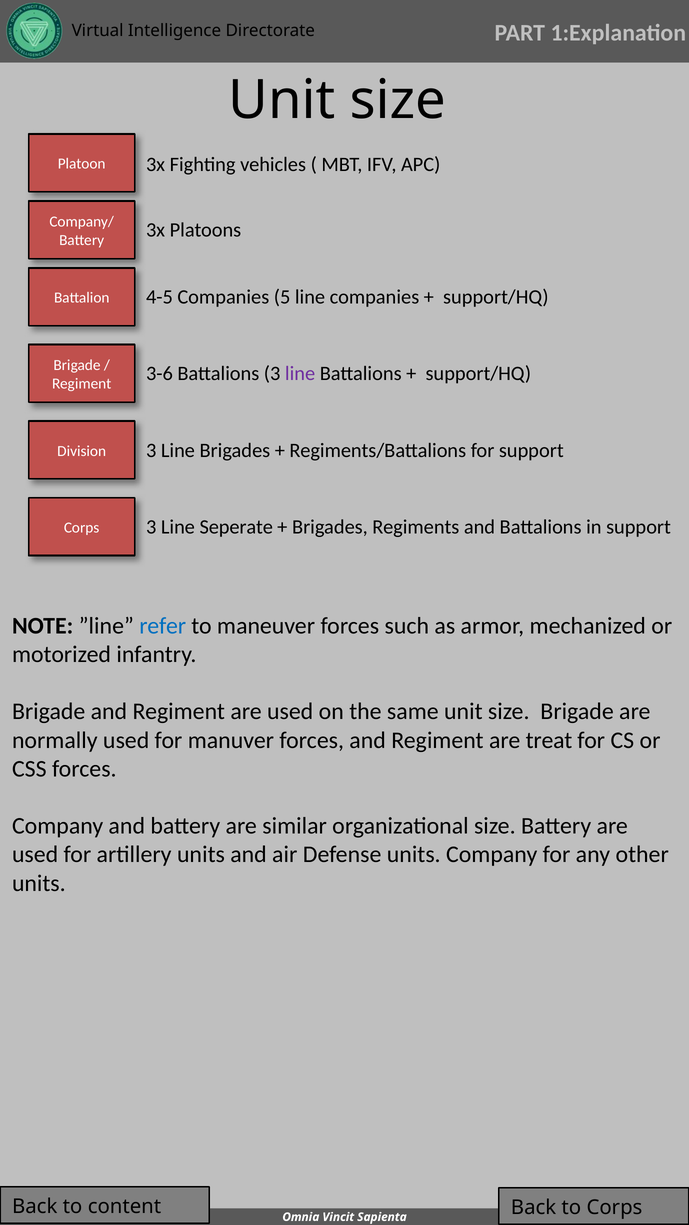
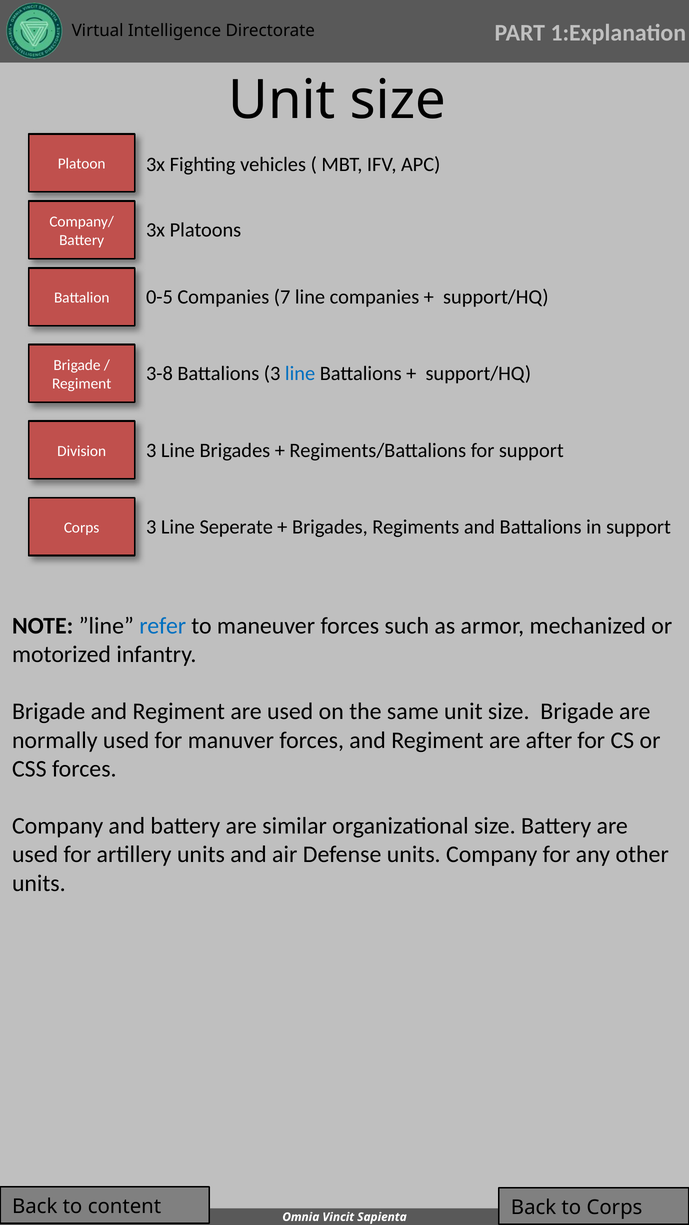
4-5: 4-5 -> 0-5 (159, 297)
5: 5 -> 7 (282, 297)
3-6: 3-6 -> 3-8 (159, 374)
line colour: purple -> blue (300, 374)
treat: treat -> after (549, 740)
